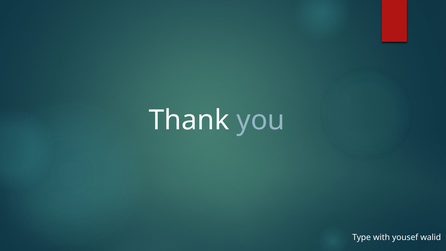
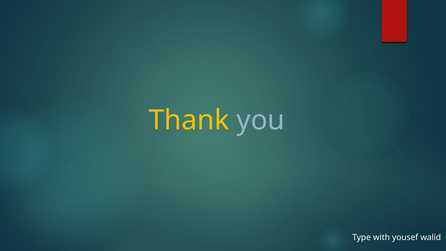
Thank colour: white -> yellow (189, 120)
